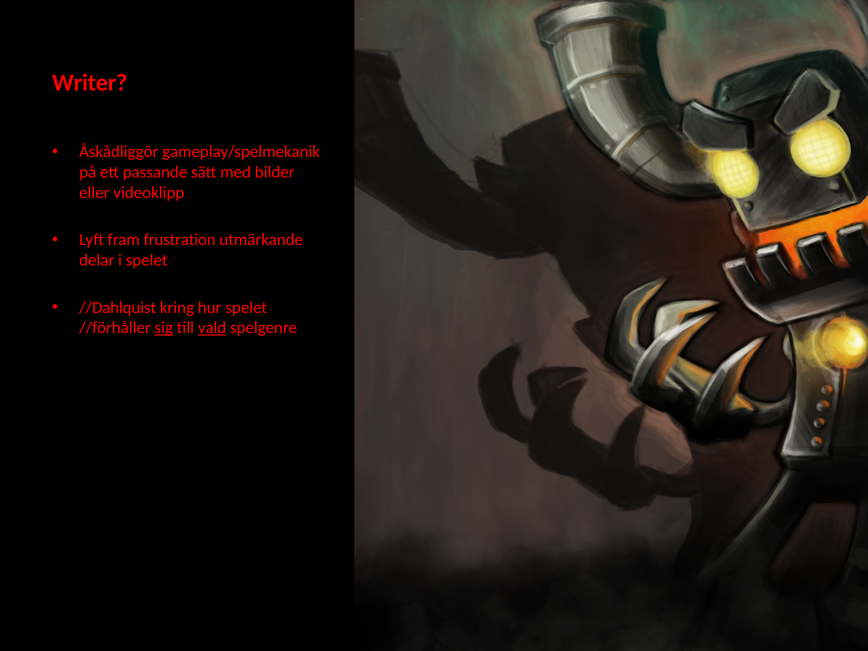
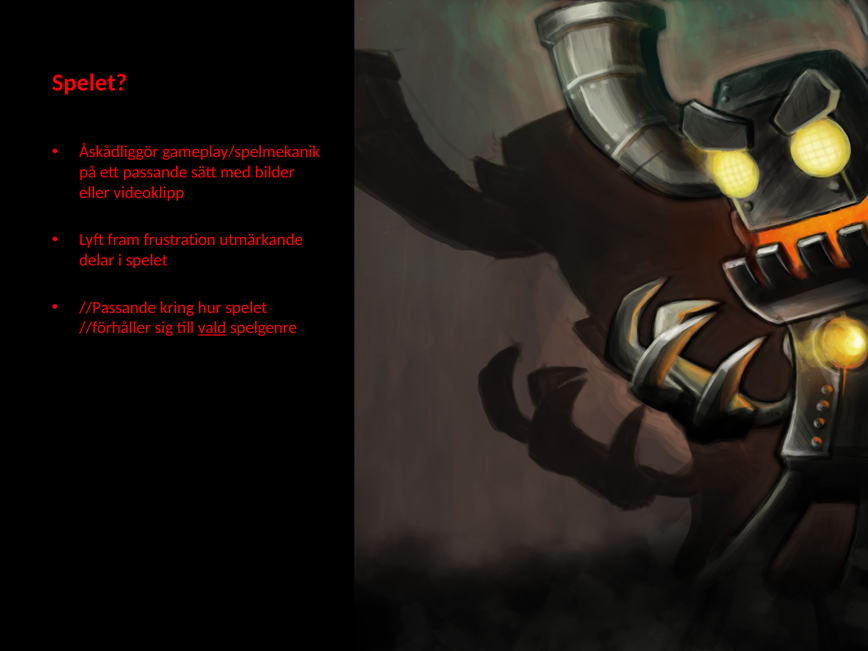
Writer: Writer -> Spelet (90, 83)
//Dahlquist: //Dahlquist -> //Passande (118, 308)
sig underline: present -> none (164, 328)
